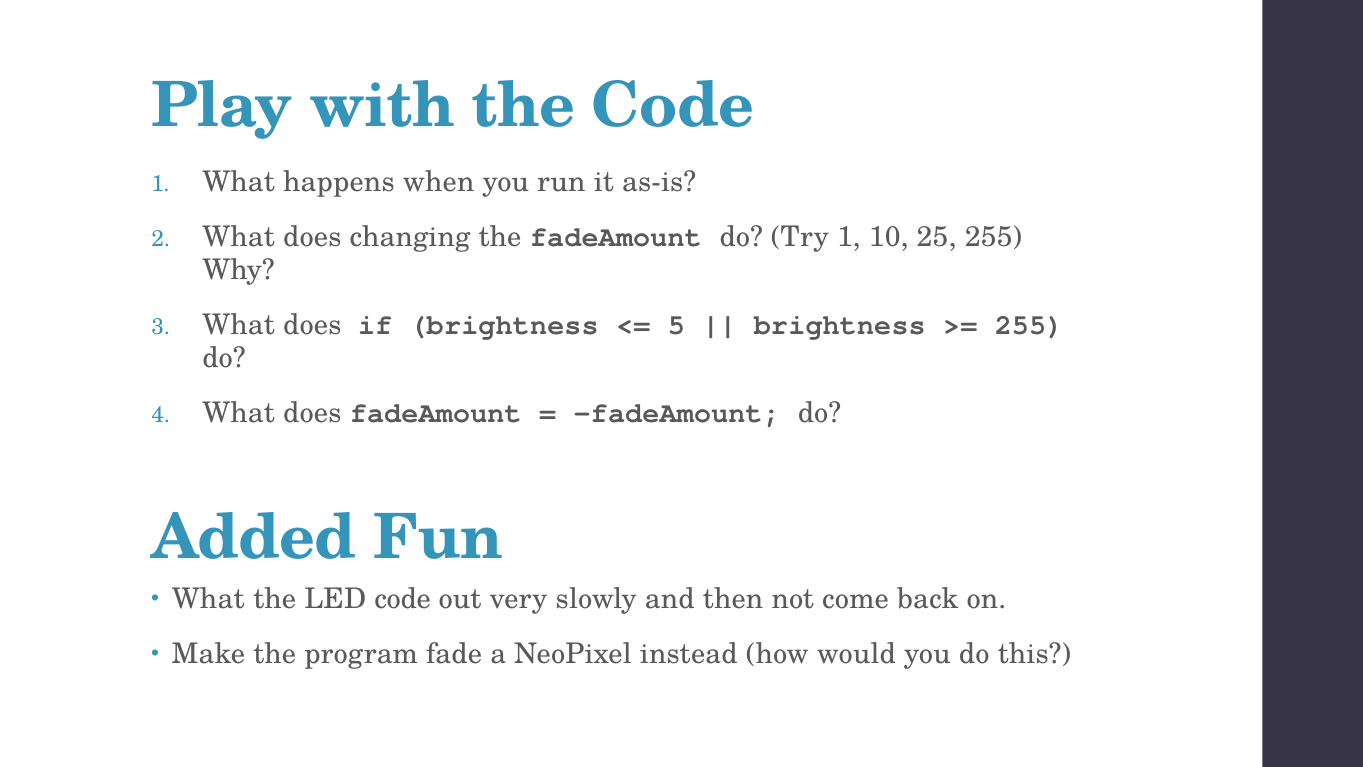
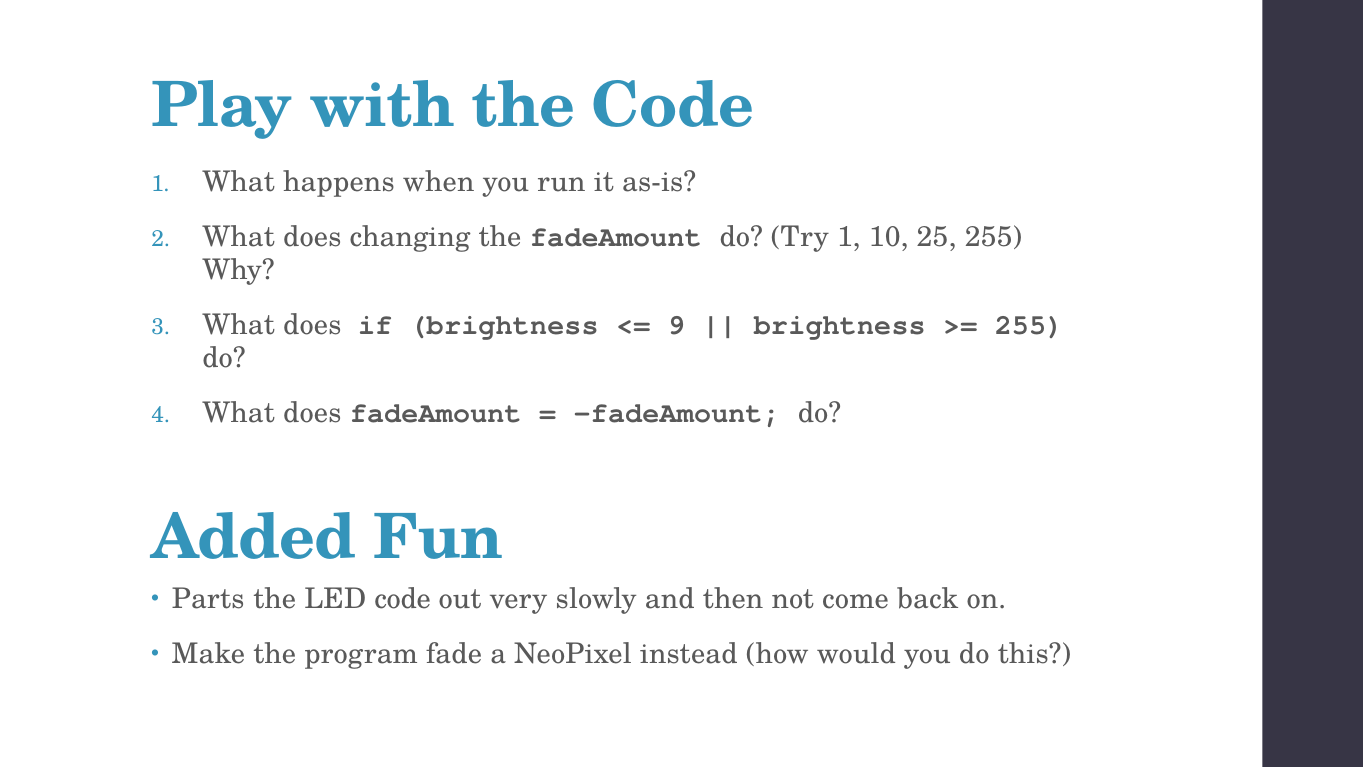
5: 5 -> 9 (676, 325)
What: What -> Parts (208, 598)
